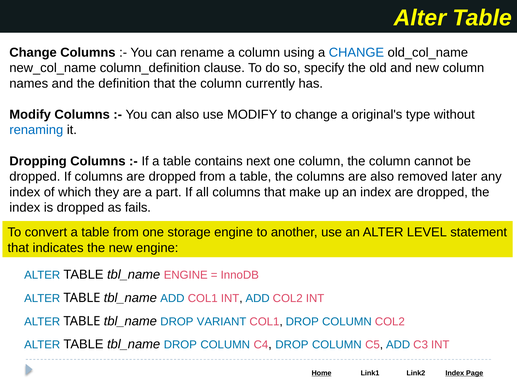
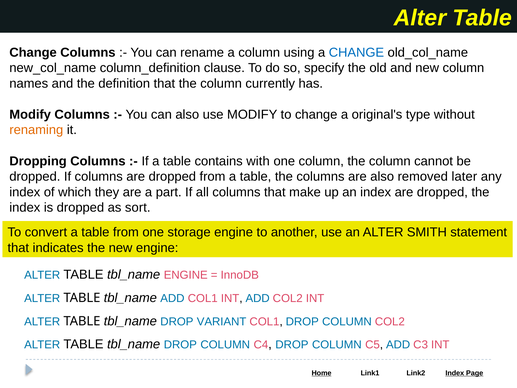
renaming colour: blue -> orange (36, 130)
next: next -> with (258, 161)
fails: fails -> sort (138, 208)
LEVEL: LEVEL -> SMITH (427, 232)
